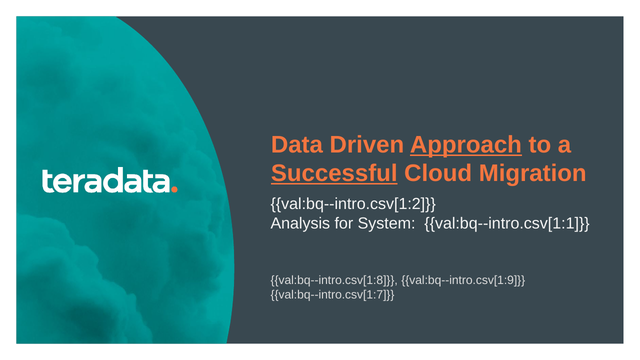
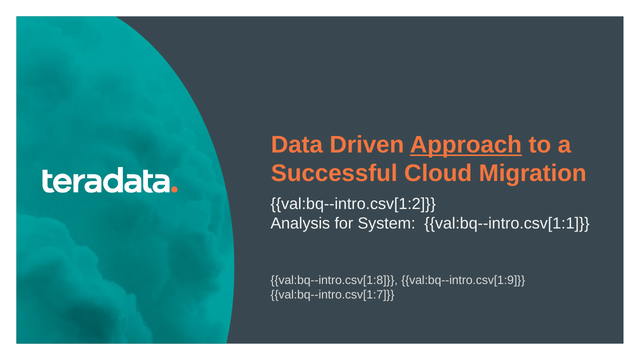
Successful underline: present -> none (334, 174)
